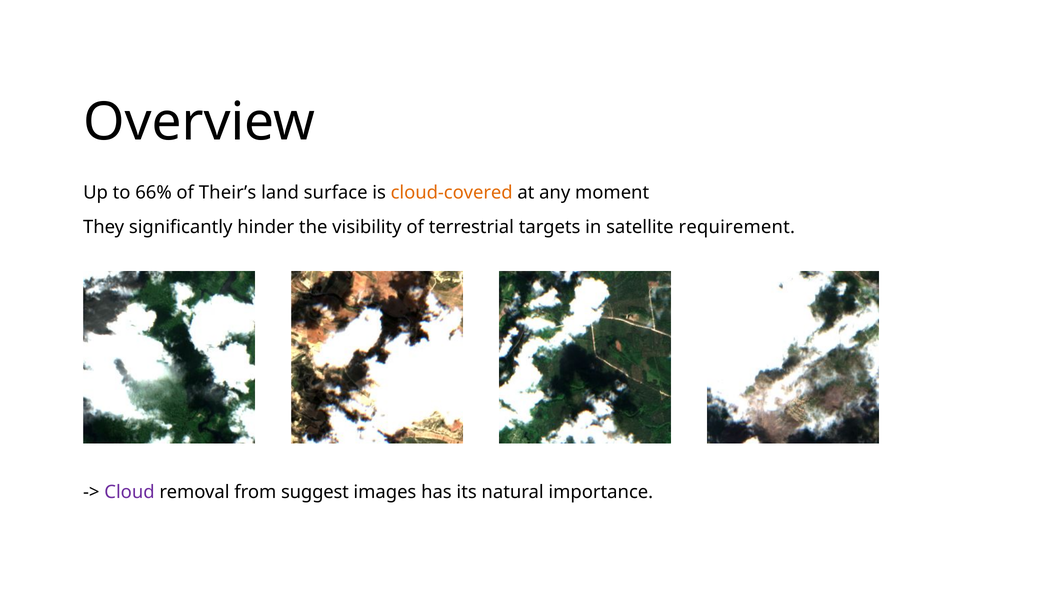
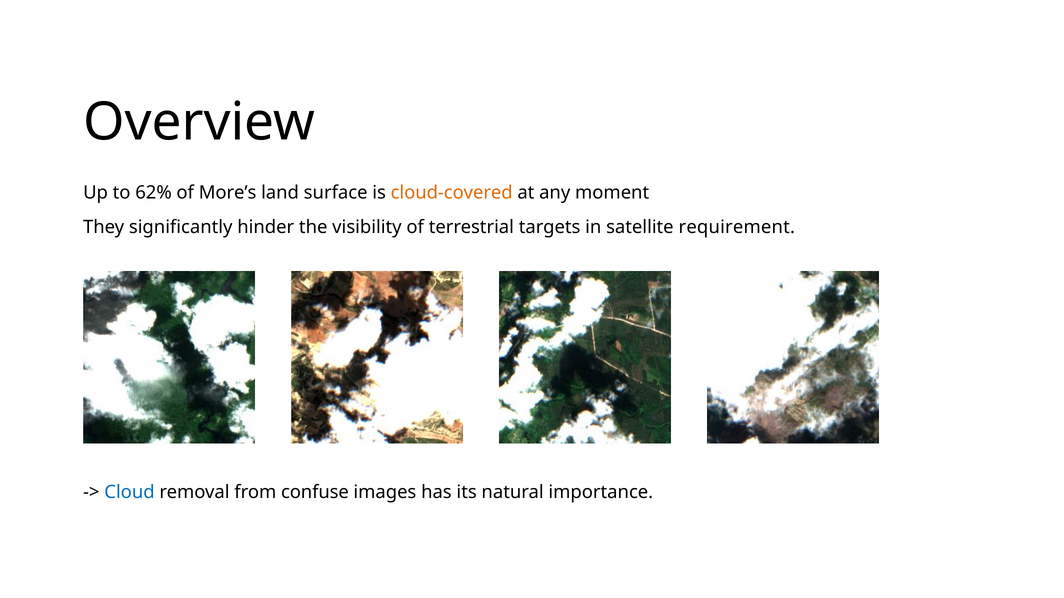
66%: 66% -> 62% (154, 193)
Their’s: Their’s -> More’s (228, 193)
Cloud colour: purple -> blue (129, 493)
suggest: suggest -> confuse (315, 493)
